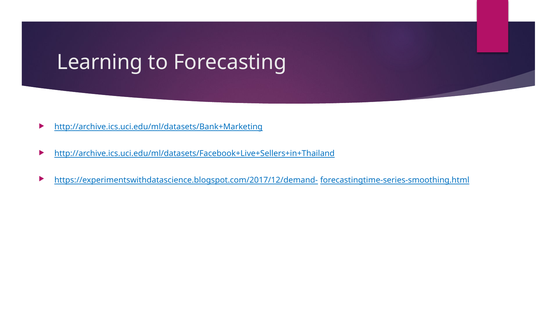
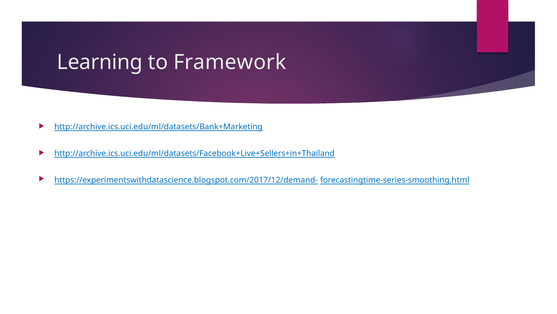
Forecasting: Forecasting -> Framework (230, 62)
